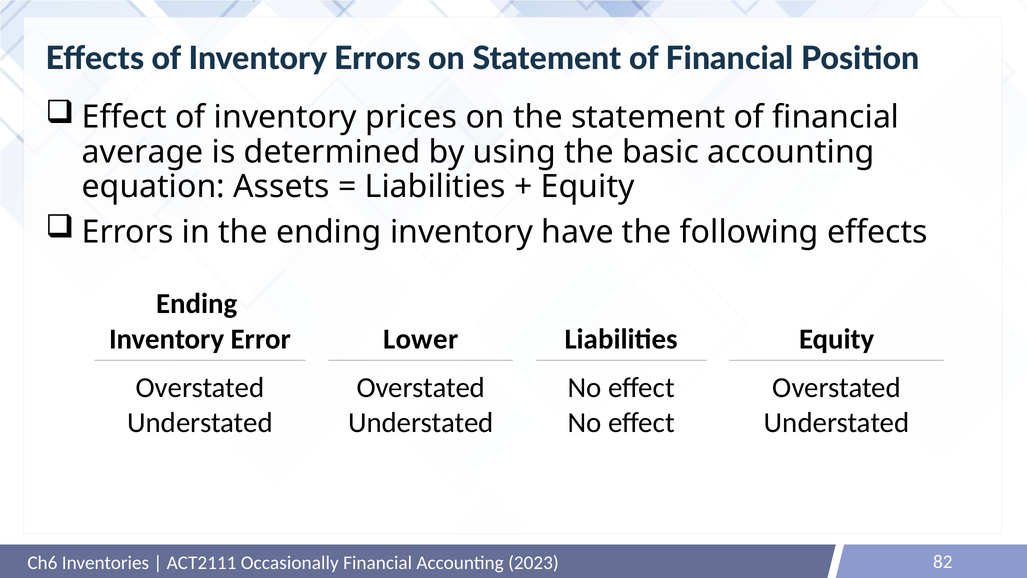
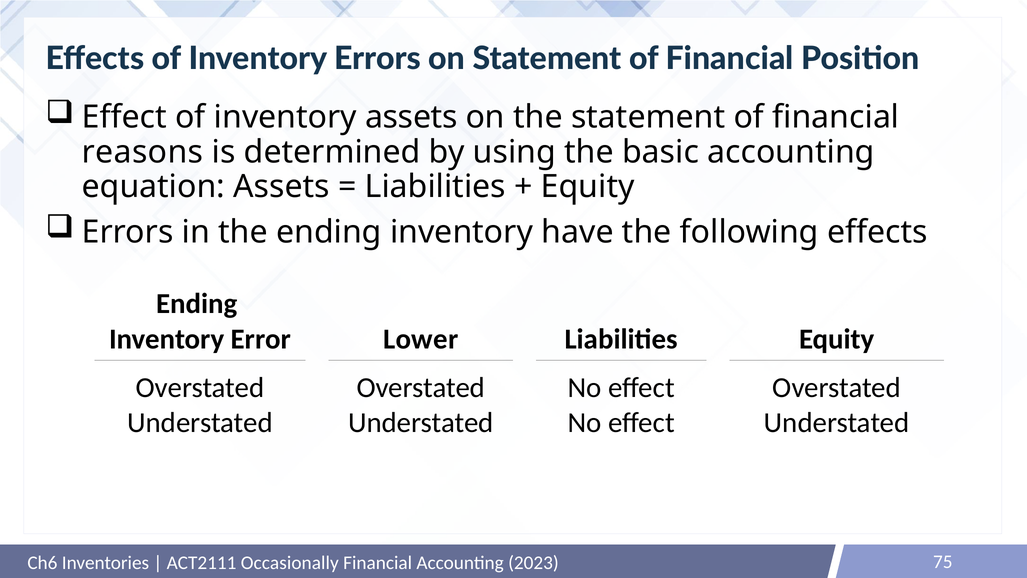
inventory prices: prices -> assets (411, 117)
average: average -> reasons (142, 152)
82: 82 -> 75 (943, 562)
